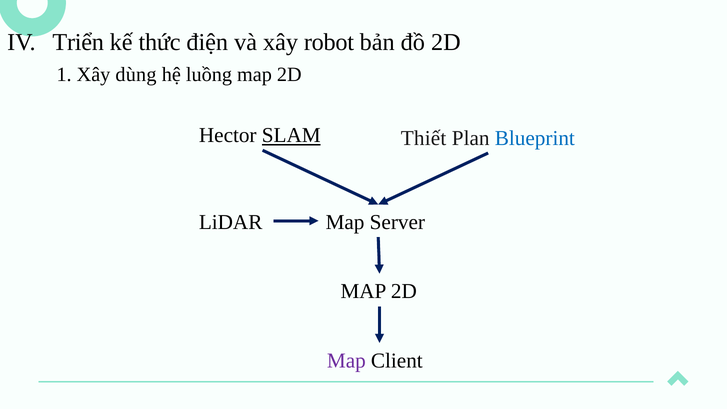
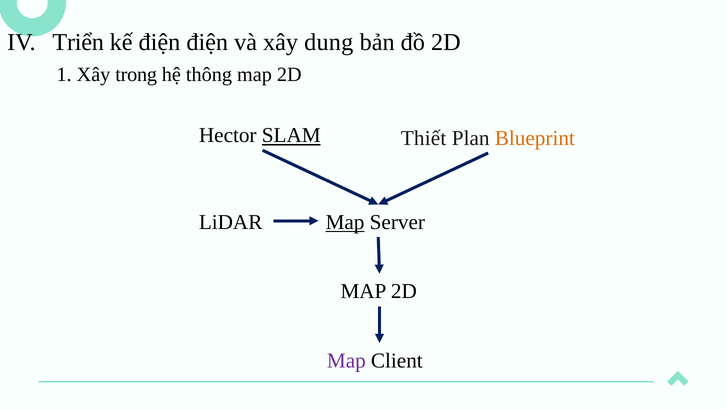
kế thức: thức -> điện (159, 42)
robot: robot -> dung (329, 42)
dùng: dùng -> trong (136, 74)
luồng: luồng -> thông (209, 74)
Blueprint colour: blue -> orange (535, 138)
Map underline: none -> present (345, 222)
